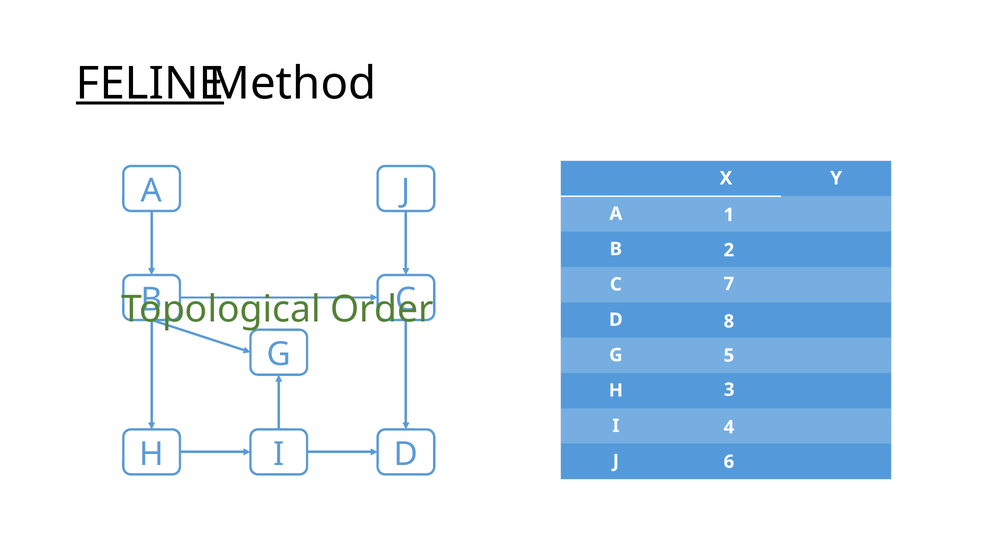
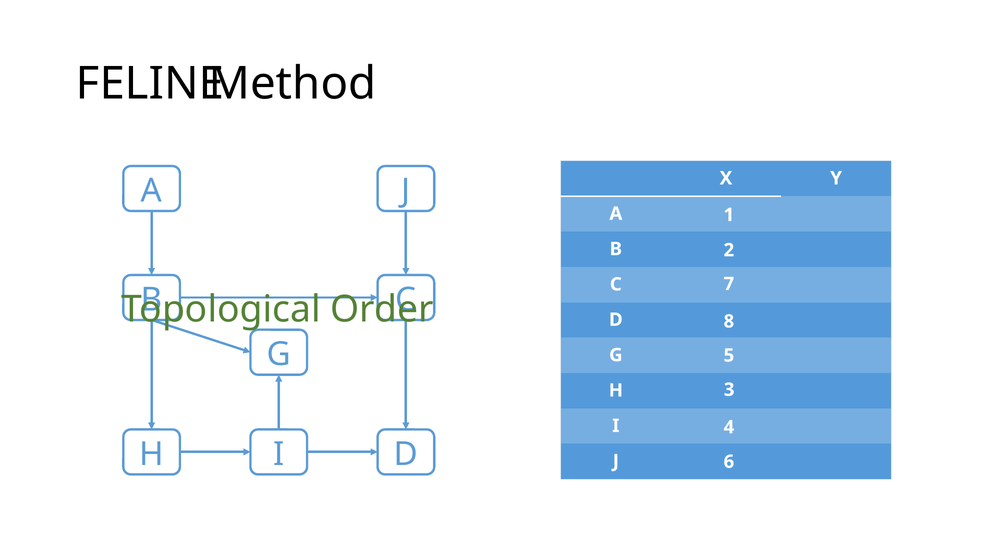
FELINE underline: present -> none (150, 84)
